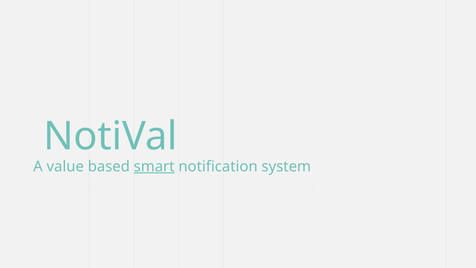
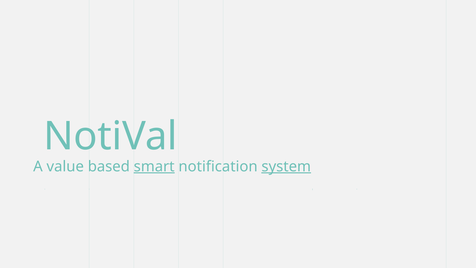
system underline: none -> present (286, 166)
